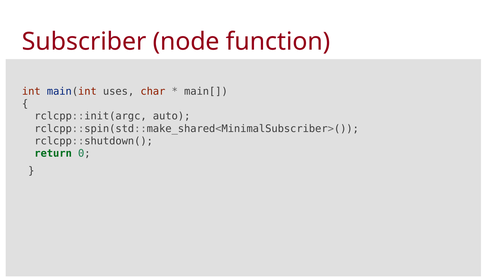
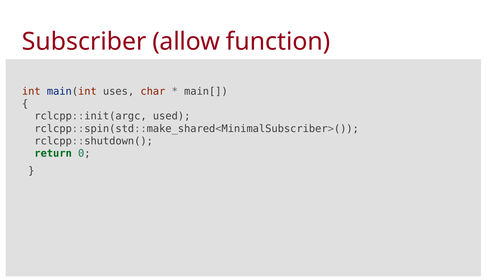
node: node -> allow (186, 42)
auto: auto -> used (172, 116)
